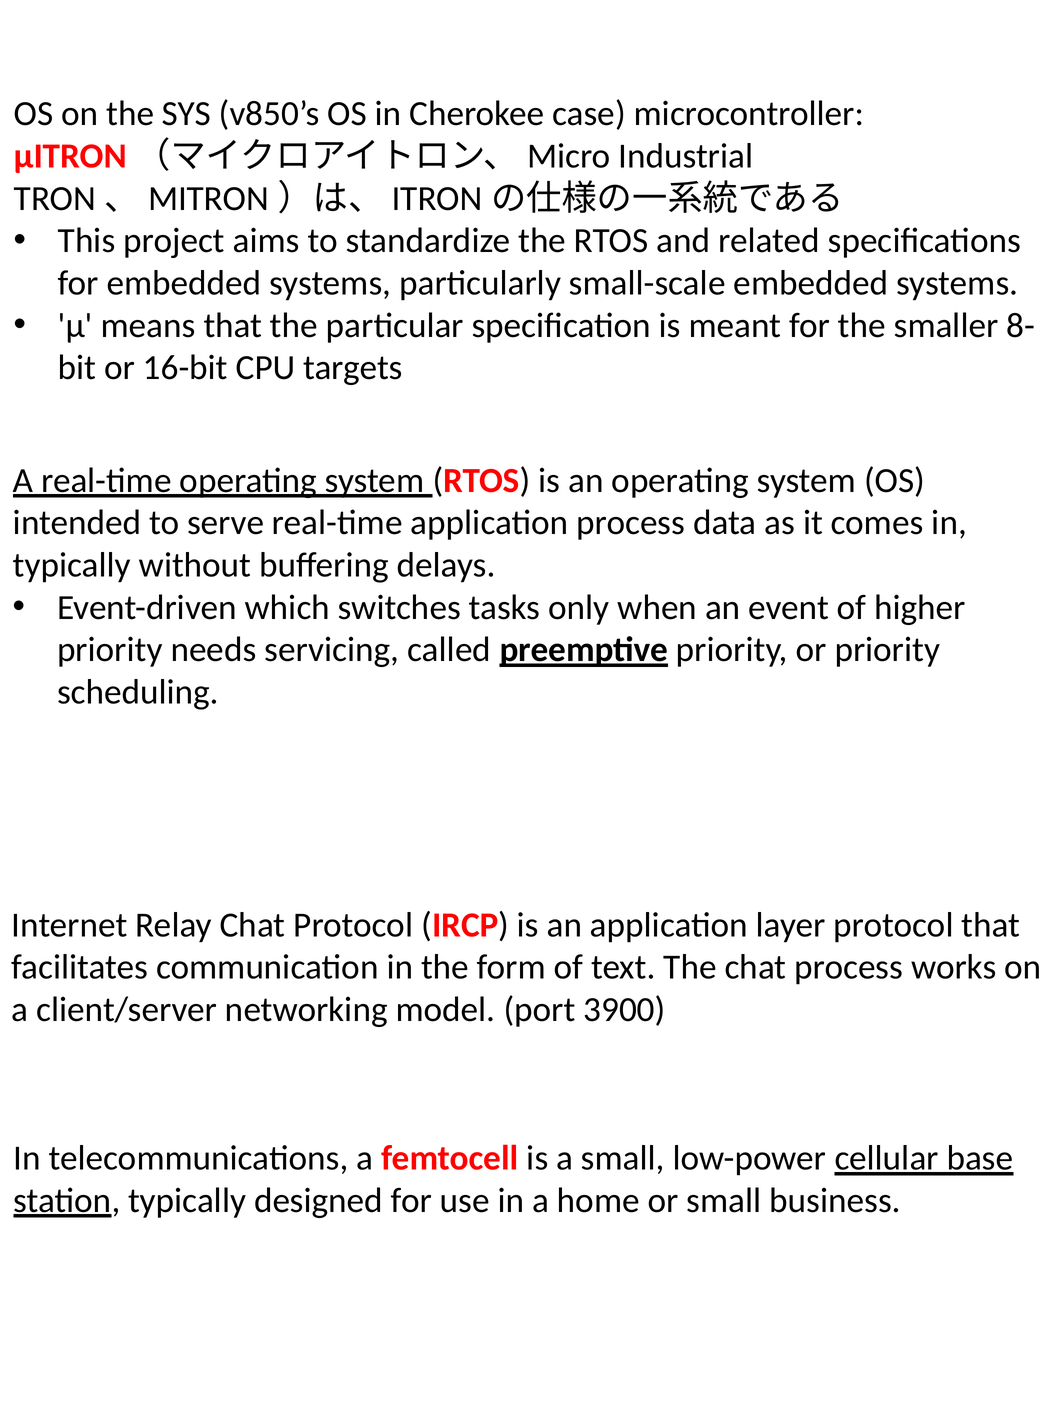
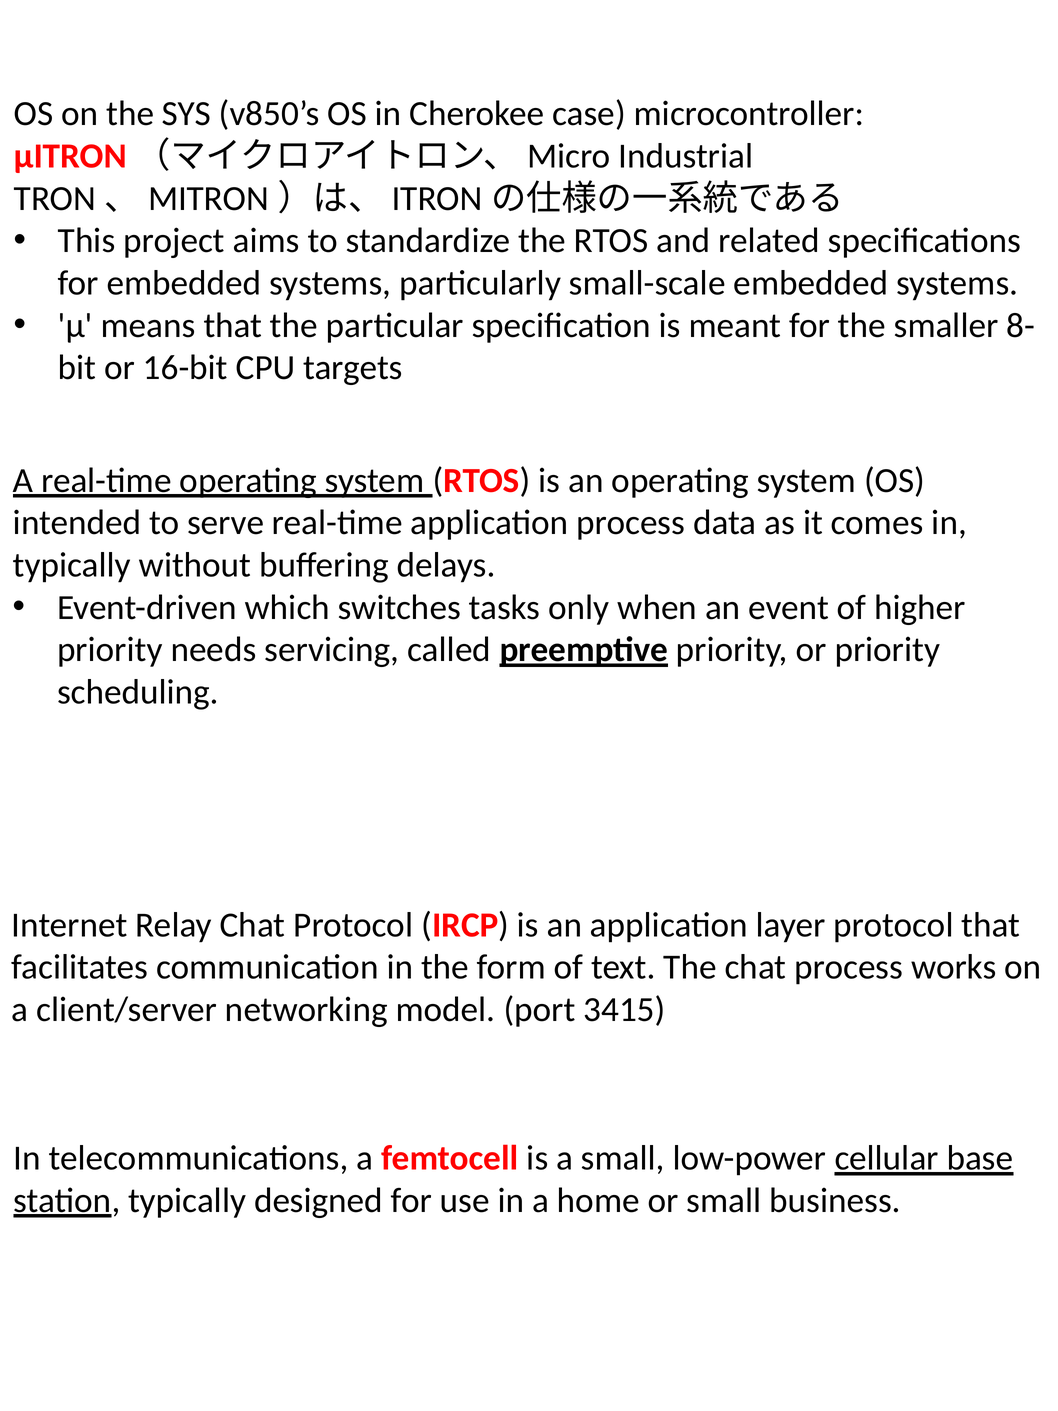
3900: 3900 -> 3415 (624, 1009)
